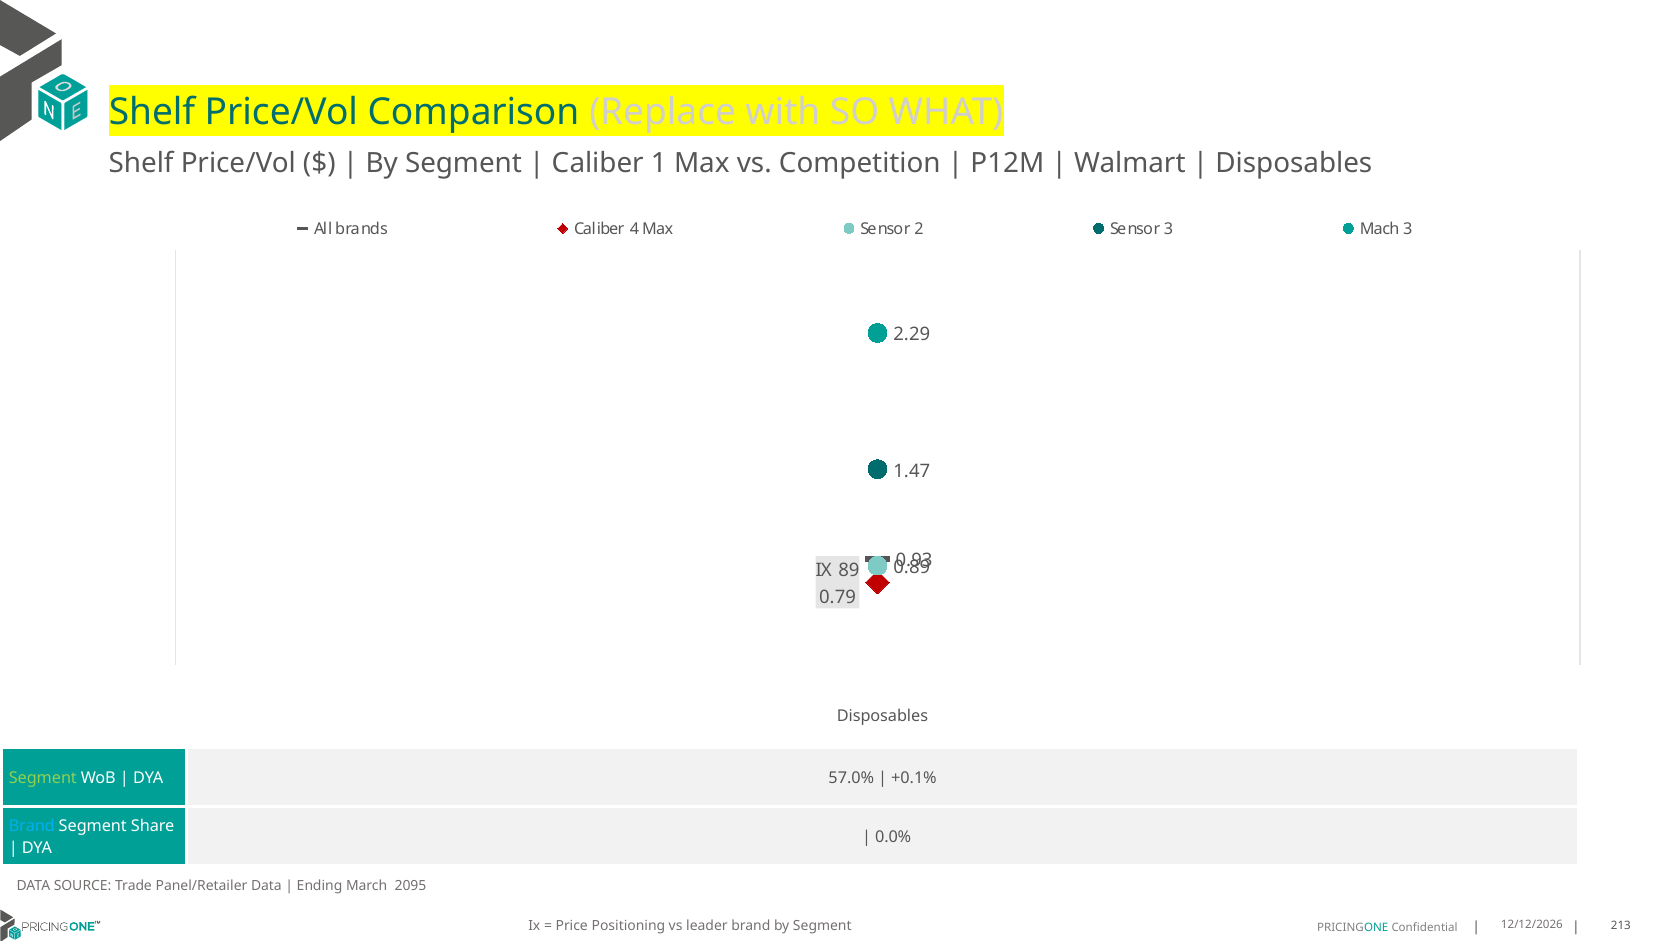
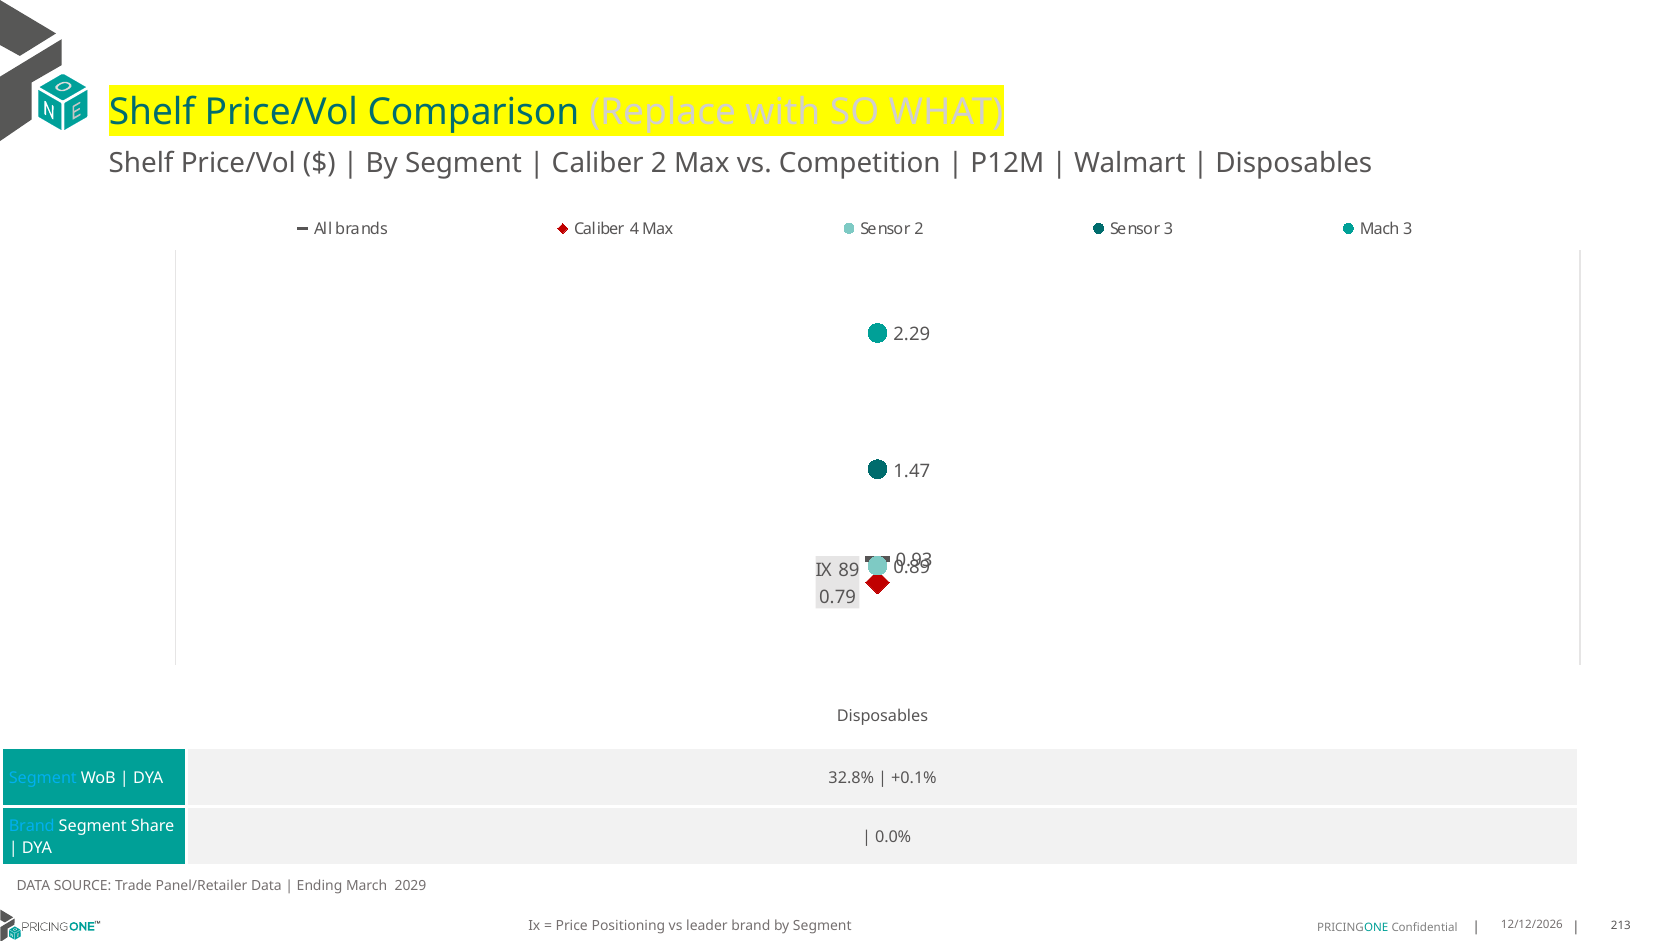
Caliber 1: 1 -> 2 (659, 163)
Segment colour: light green -> light blue (43, 777)
57.0%: 57.0% -> 32.8% (851, 777)
2095: 2095 -> 2029 (410, 886)
